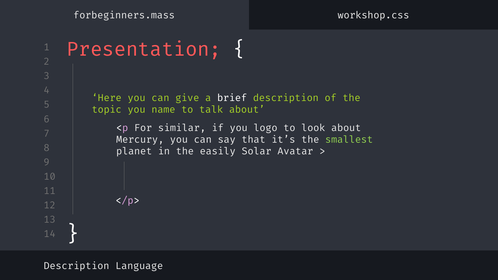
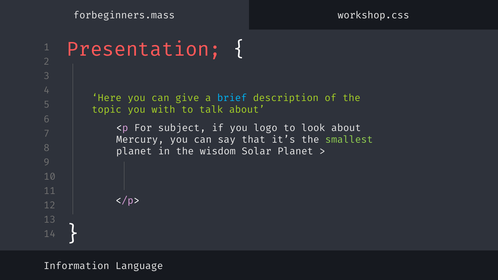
brief colour: white -> light blue (232, 98)
name: name -> with (163, 110)
similar: similar -> subject (182, 128)
easily: easily -> wisdom (218, 151)
Solar Avatar: Avatar -> Planet (295, 151)
Description: Description -> Information (76, 266)
